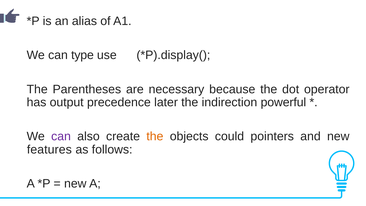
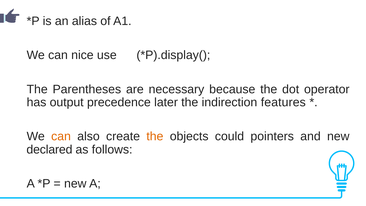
type: type -> nice (82, 55)
powerful: powerful -> features (283, 102)
can colour: purple -> orange (61, 136)
features: features -> declared (49, 150)
